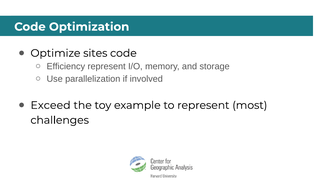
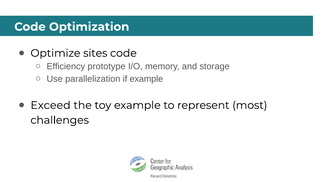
Efficiency represent: represent -> prototype (107, 67)
if involved: involved -> example (146, 79)
